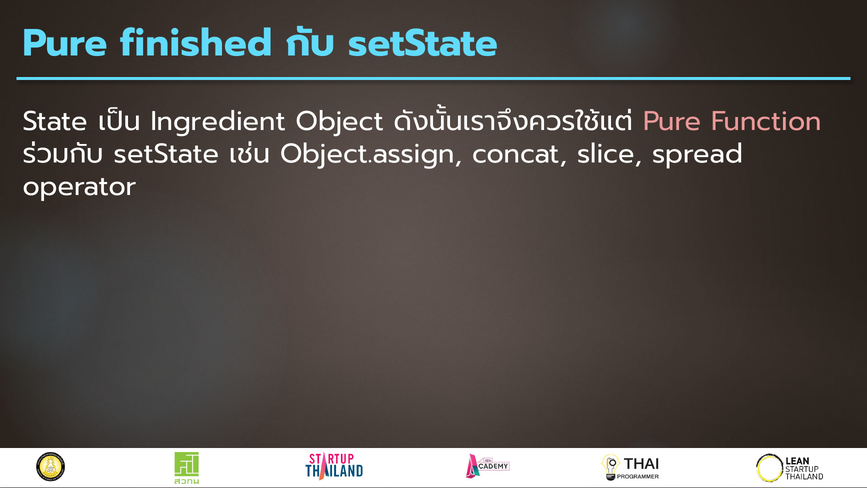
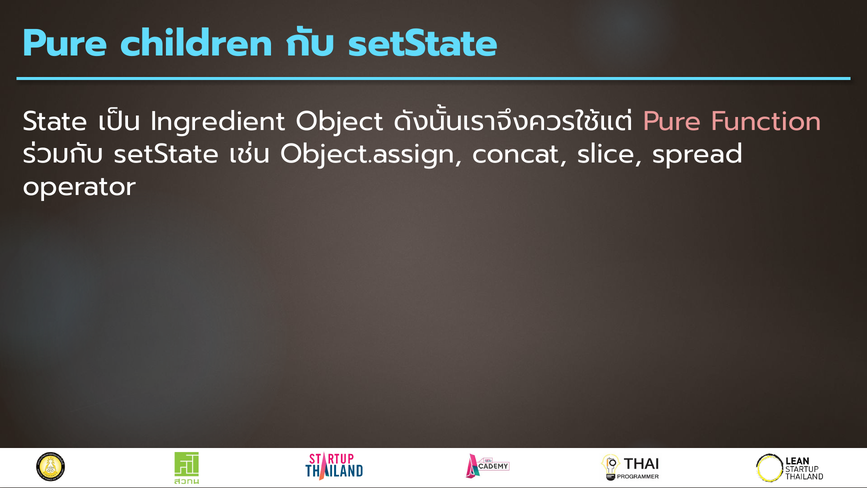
finished: finished -> children (197, 43)
